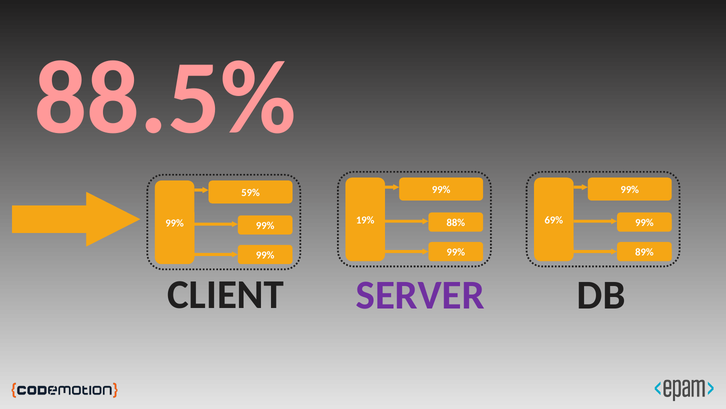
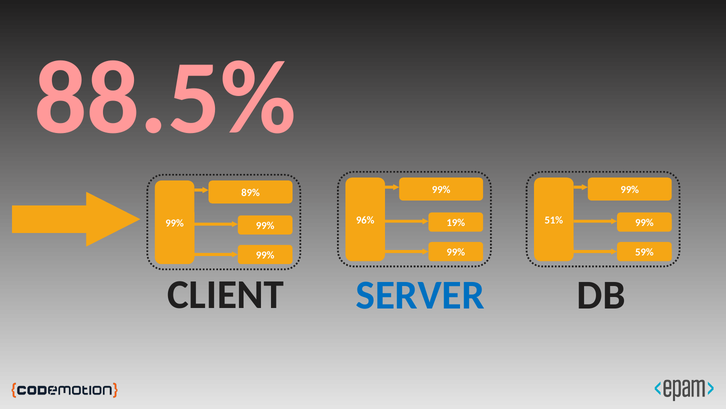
59%: 59% -> 89% (251, 192)
19%: 19% -> 96% (365, 220)
69%: 69% -> 51% (554, 220)
88%: 88% -> 19% (456, 222)
89%: 89% -> 59% (644, 252)
SERVER colour: purple -> blue (420, 295)
